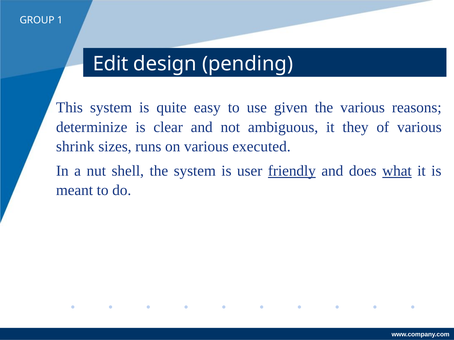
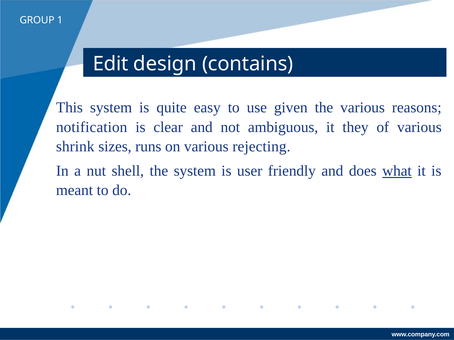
pending: pending -> contains (248, 64)
determinize: determinize -> notification (92, 127)
executed: executed -> rejecting (261, 147)
friendly underline: present -> none (292, 171)
